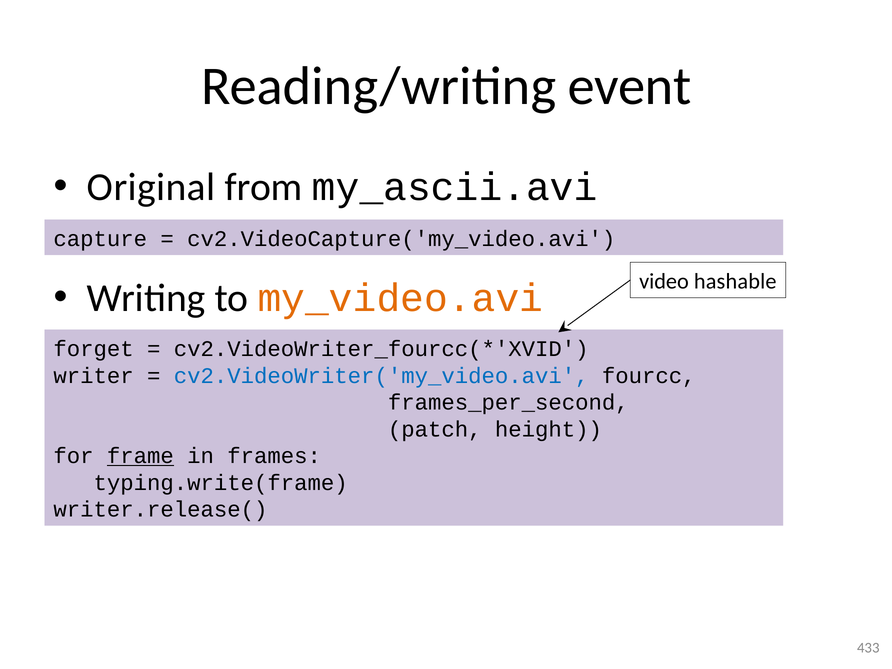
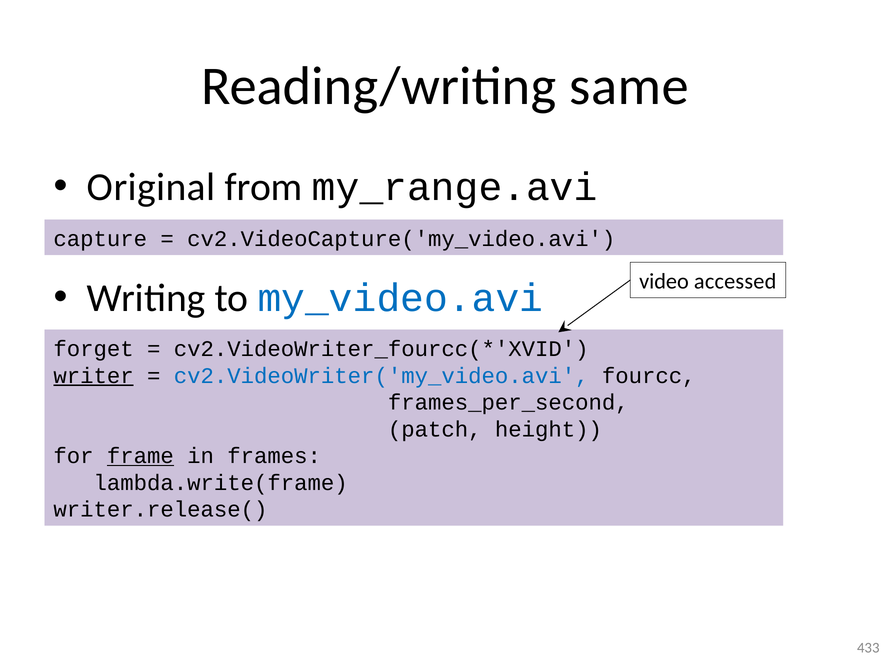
event: event -> same (629, 86)
my_ascii.avi: my_ascii.avi -> my_range.avi (455, 187)
hashable: hashable -> accessed (735, 281)
my_video.avi colour: orange -> blue (400, 298)
writer underline: none -> present (94, 376)
typing.write(frame: typing.write(frame -> lambda.write(frame (221, 483)
